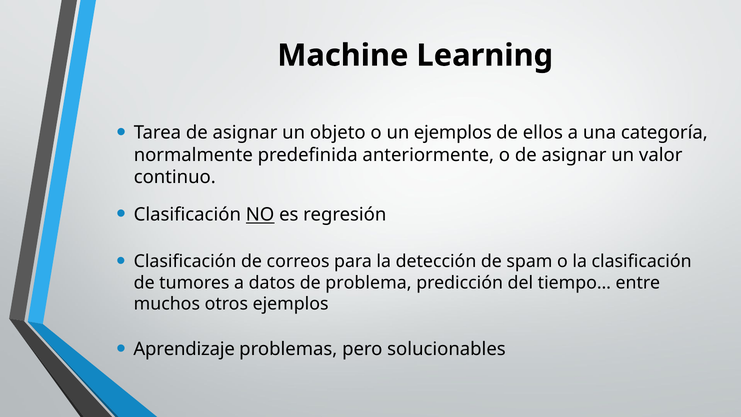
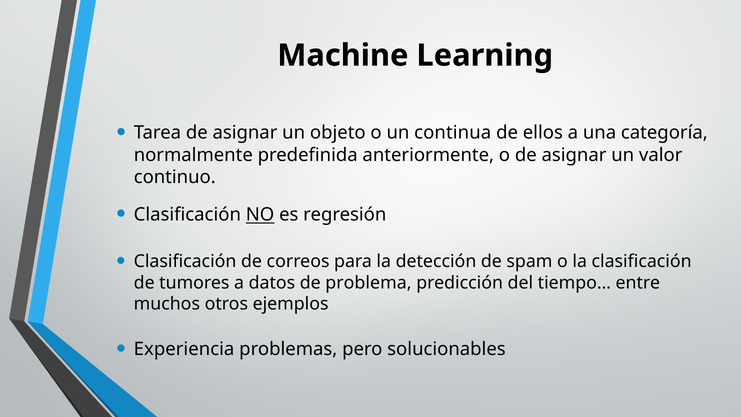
un ejemplos: ejemplos -> continua (453, 133)
Aprendizaje: Aprendizaje -> Experiencia (184, 349)
